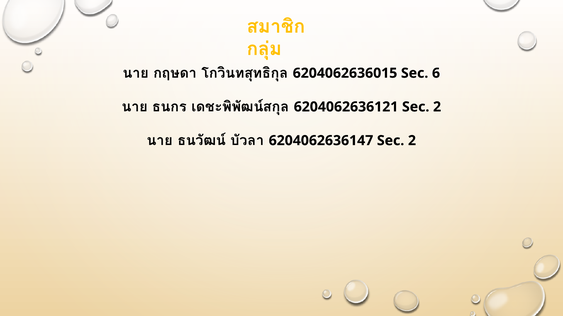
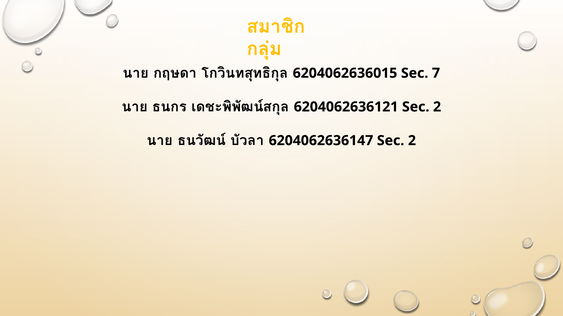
6: 6 -> 7 (436, 73)
